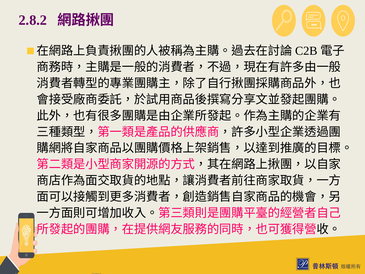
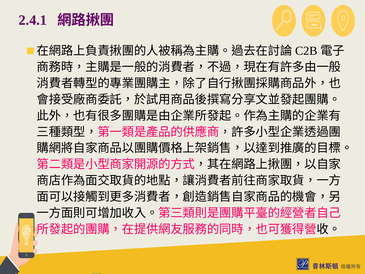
2.8.2: 2.8.2 -> 2.4.1 (33, 20)
